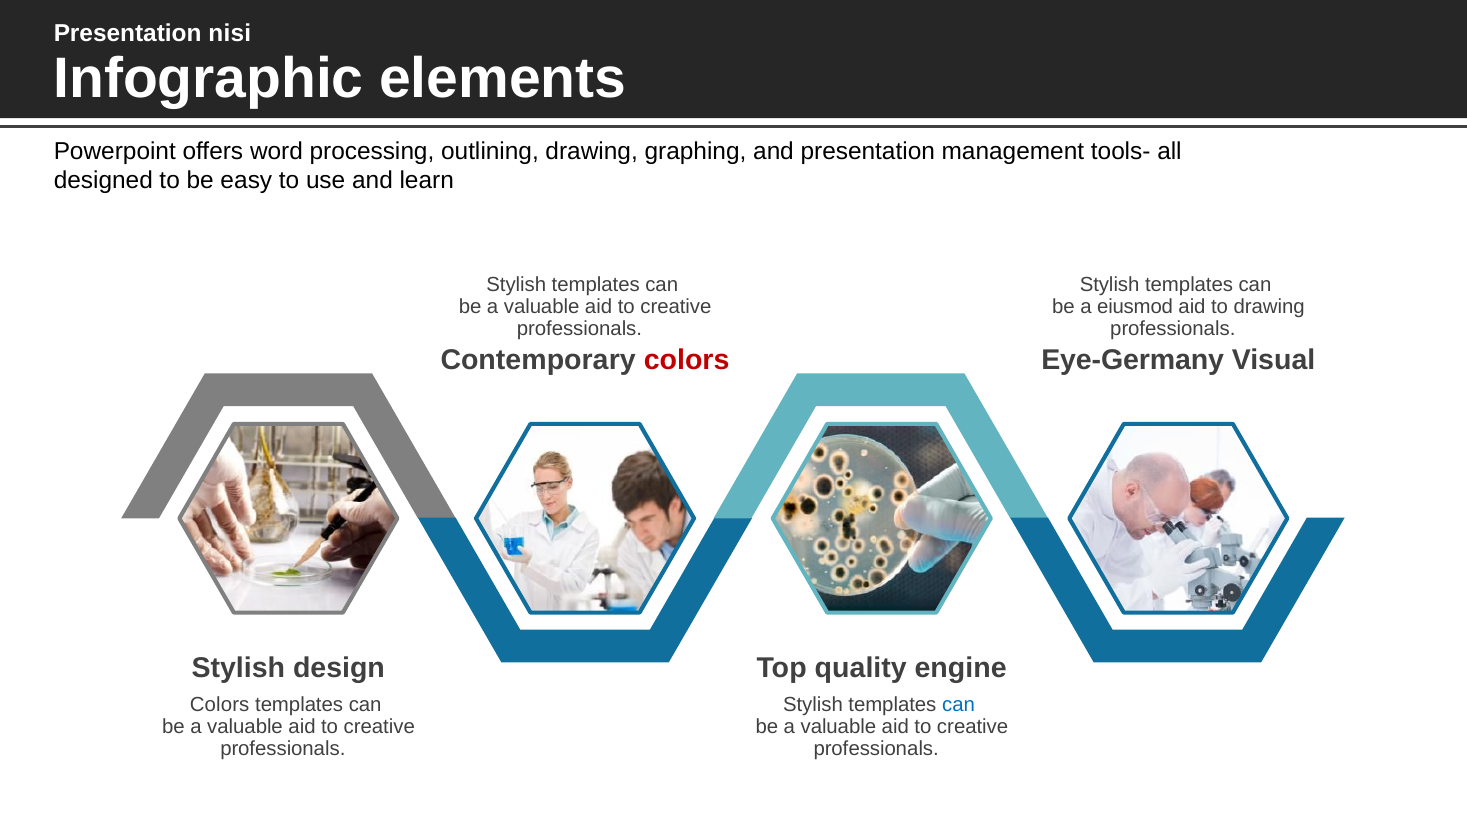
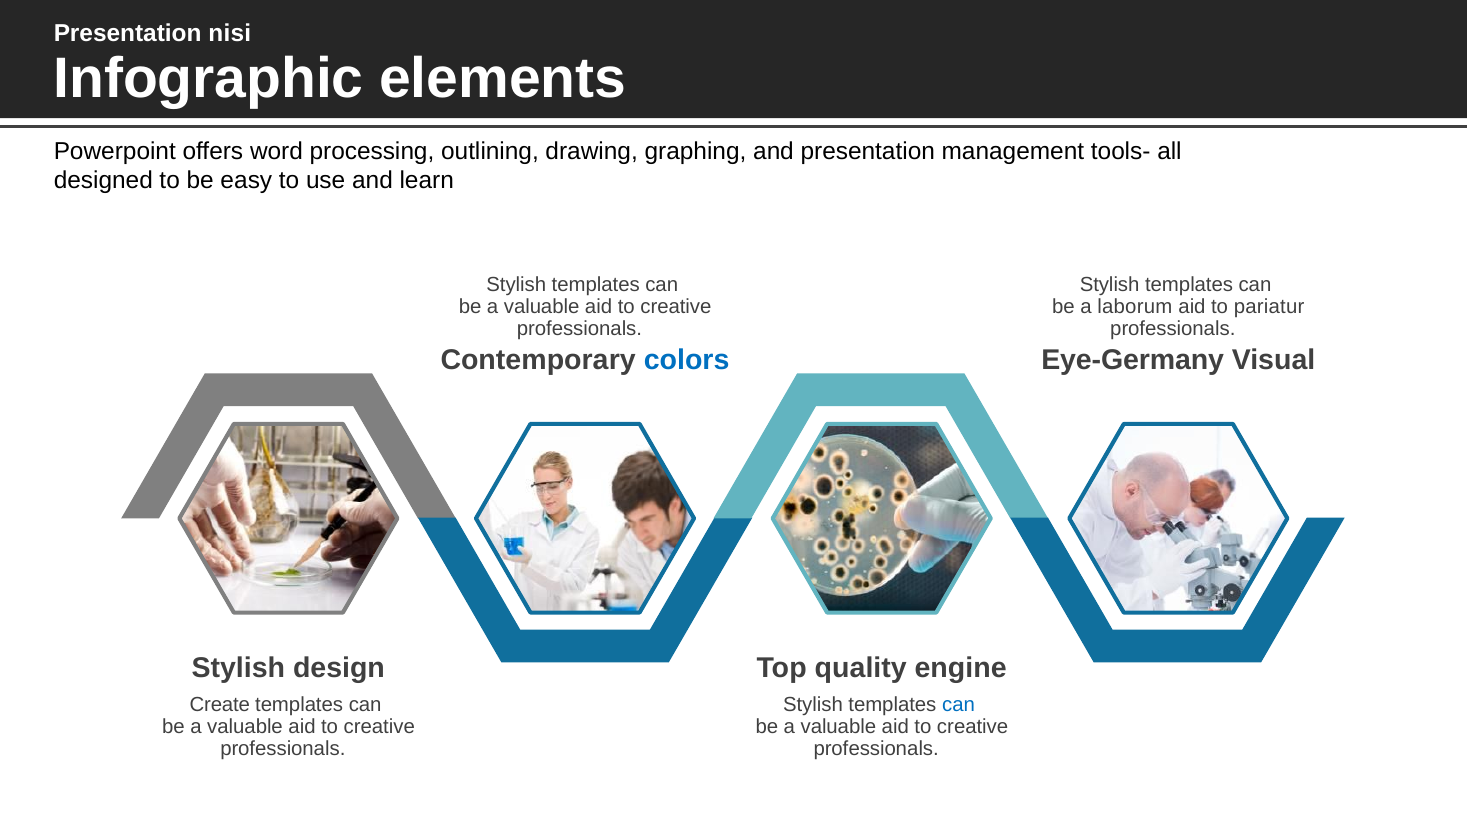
eiusmod: eiusmod -> laborum (1135, 307)
to drawing: drawing -> pariatur (1269, 307)
colors colour: red -> blue (687, 360)
Colors: Colors -> Create (220, 705)
